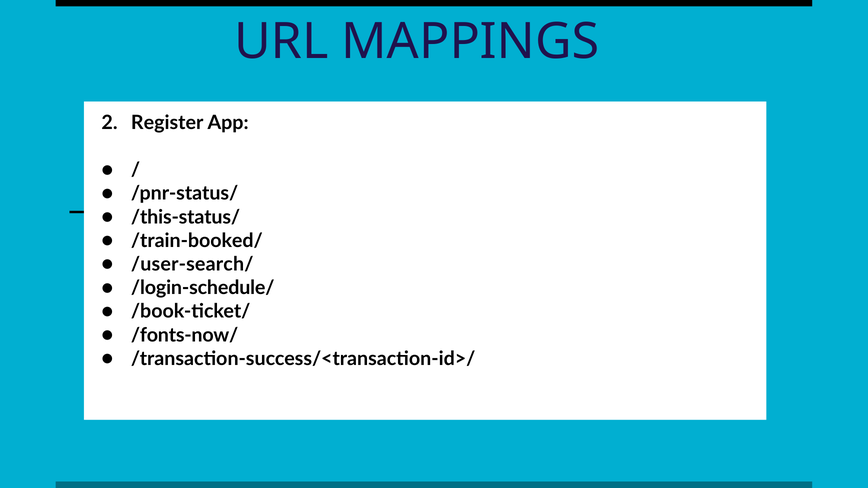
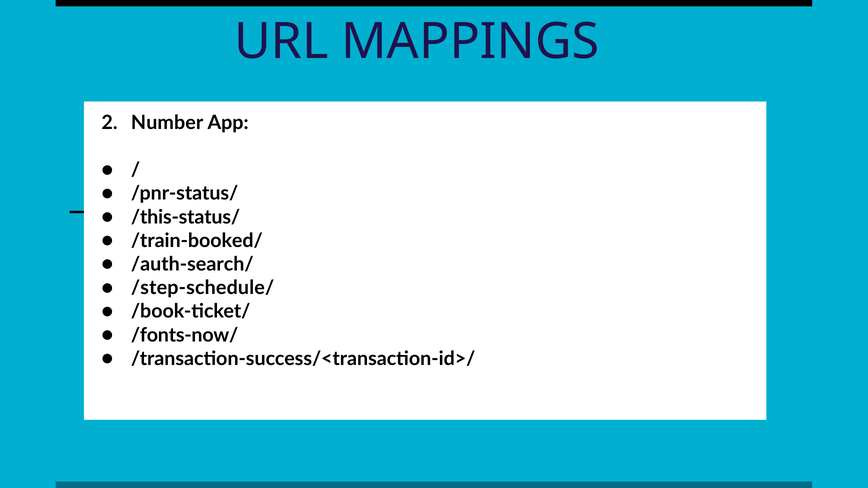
Register: Register -> Number (167, 123)
/user-search/: /user-search/ -> /auth-search/ (192, 264)
/login-schedule/: /login-schedule/ -> /step-schedule/ (203, 288)
